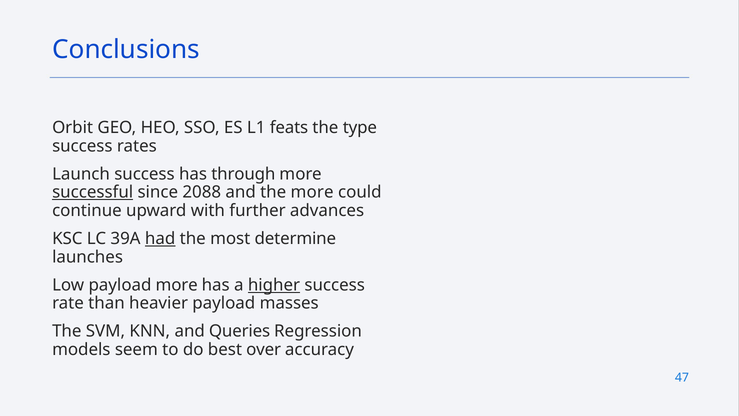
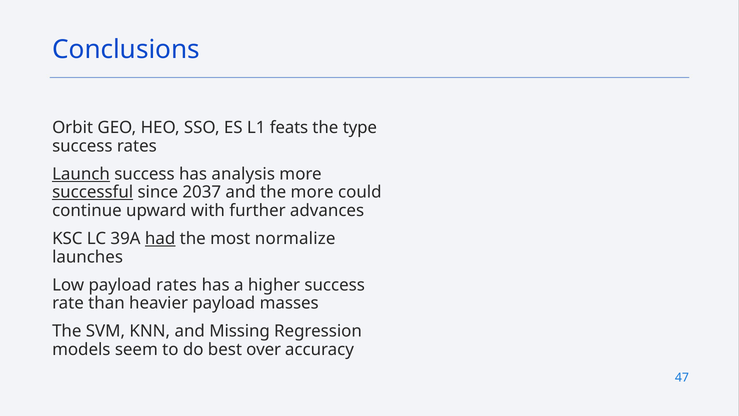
Launch underline: none -> present (81, 174)
through: through -> analysis (243, 174)
2088: 2088 -> 2037 (202, 192)
determine: determine -> normalize (295, 239)
payload more: more -> rates (176, 285)
higher underline: present -> none (274, 285)
Queries: Queries -> Missing (240, 331)
